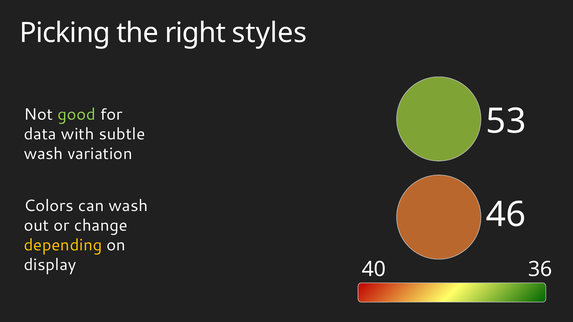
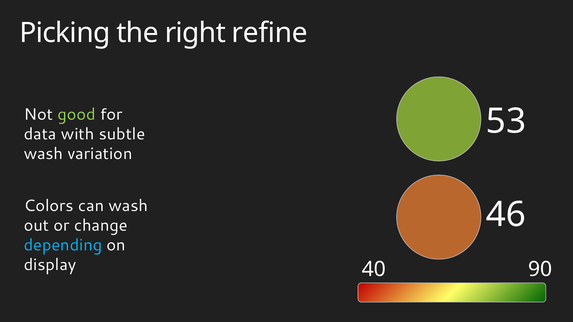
styles: styles -> refine (270, 33)
depending colour: yellow -> light blue (63, 245)
36: 36 -> 90 (540, 269)
